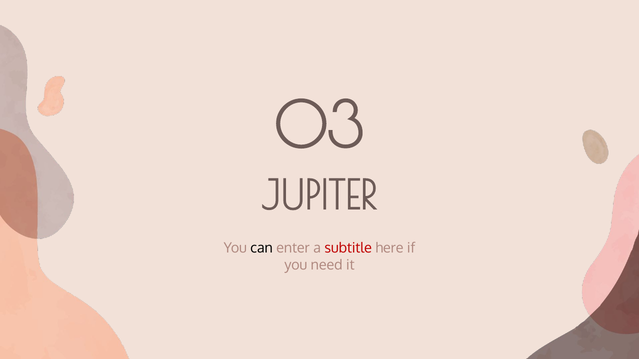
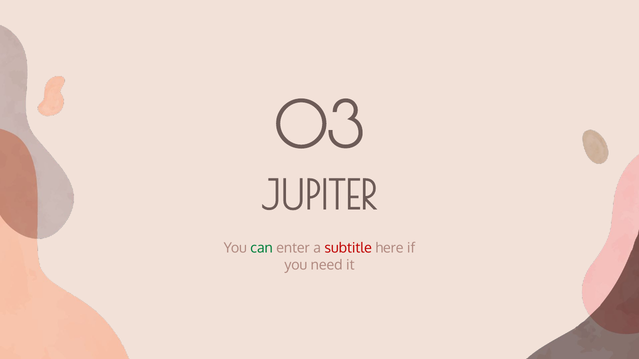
can colour: black -> green (262, 248)
